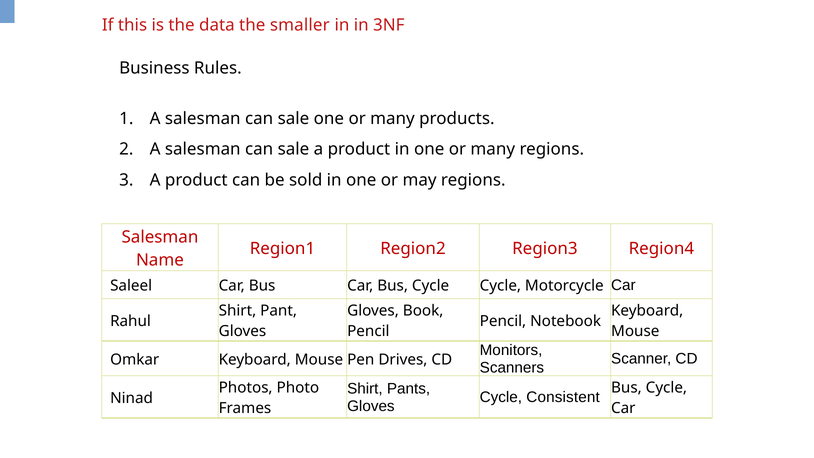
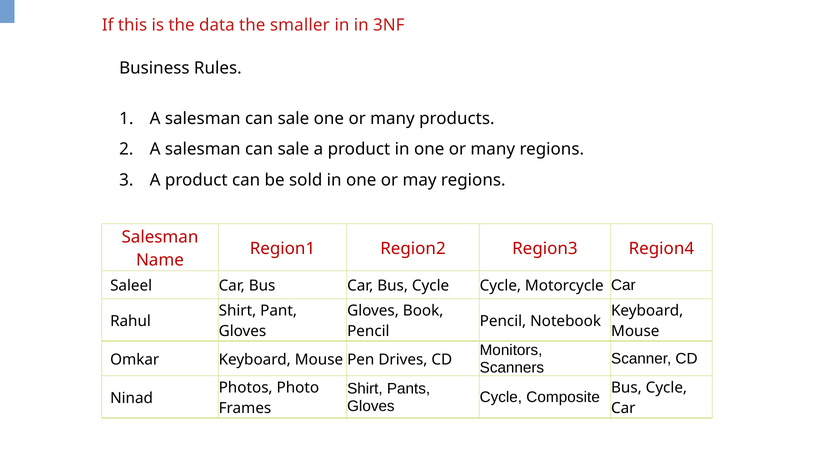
Consistent: Consistent -> Composite (563, 397)
